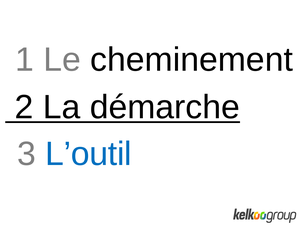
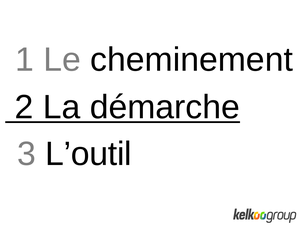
L’outil colour: blue -> black (88, 154)
